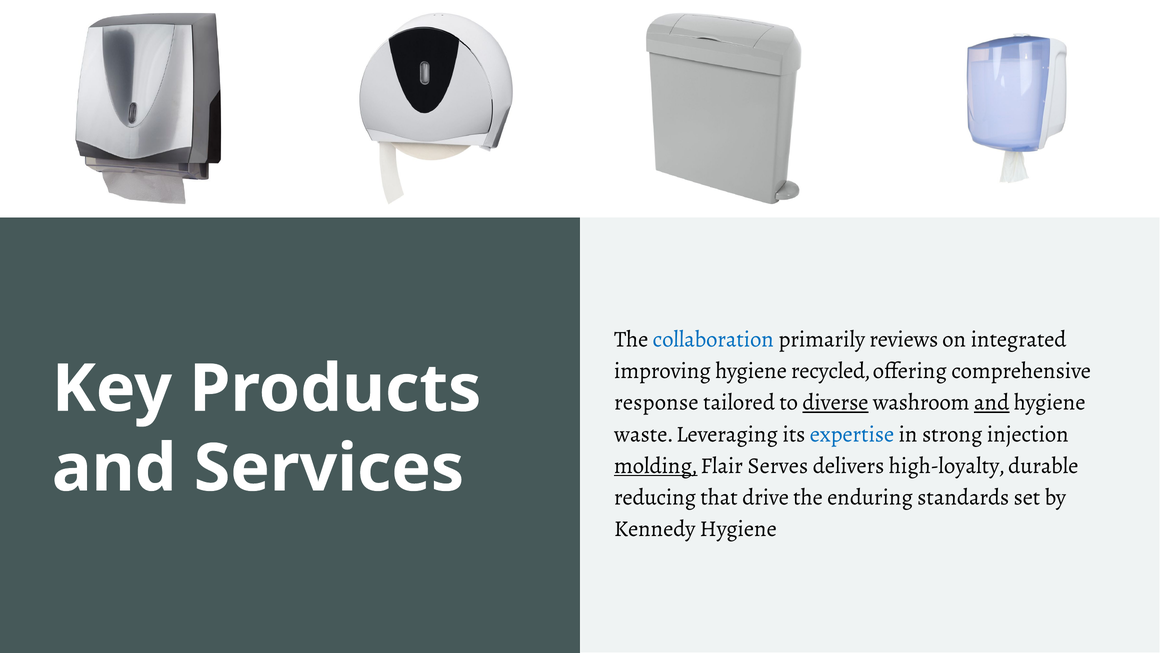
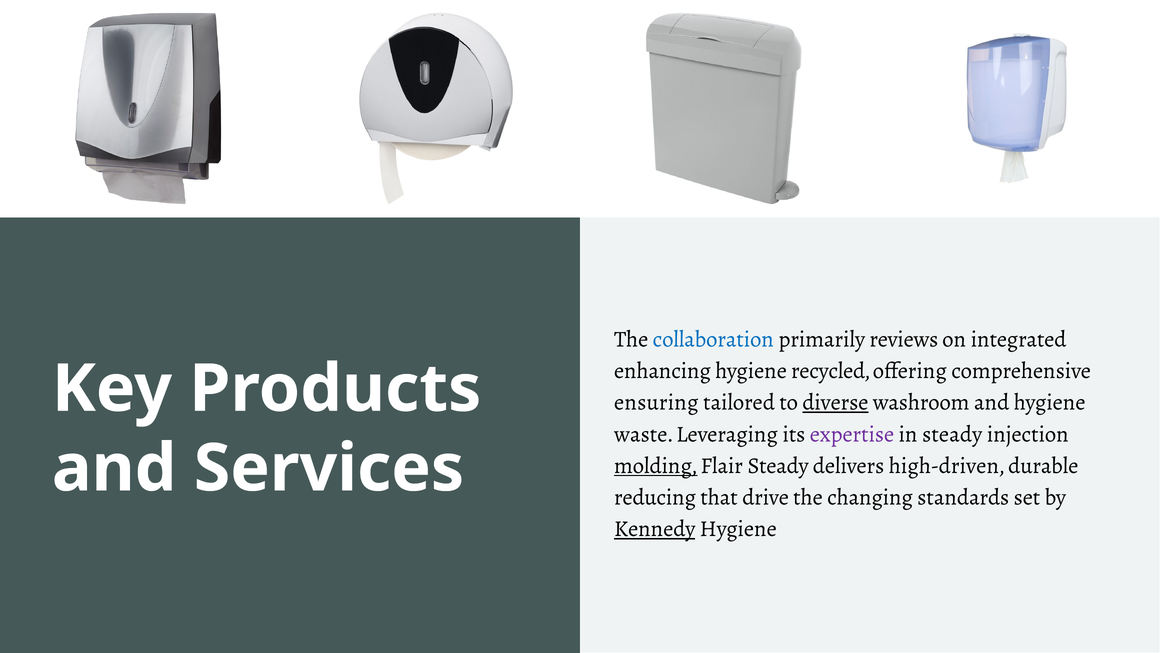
improving: improving -> enhancing (663, 371)
response: response -> ensuring (656, 402)
and underline: present -> none (992, 402)
expertise colour: blue -> purple (852, 434)
in strong: strong -> steady (952, 434)
Flair Serves: Serves -> Steady (778, 465)
high-loyalty: high-loyalty -> high-driven (947, 465)
enduring: enduring -> changing (870, 497)
Kennedy underline: none -> present (655, 529)
